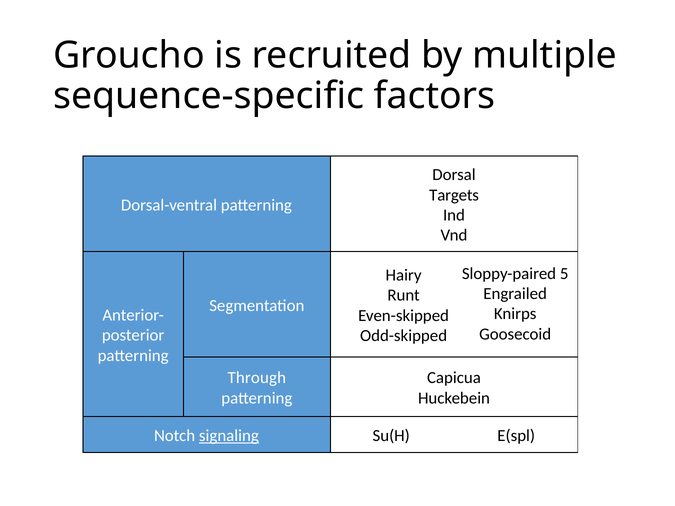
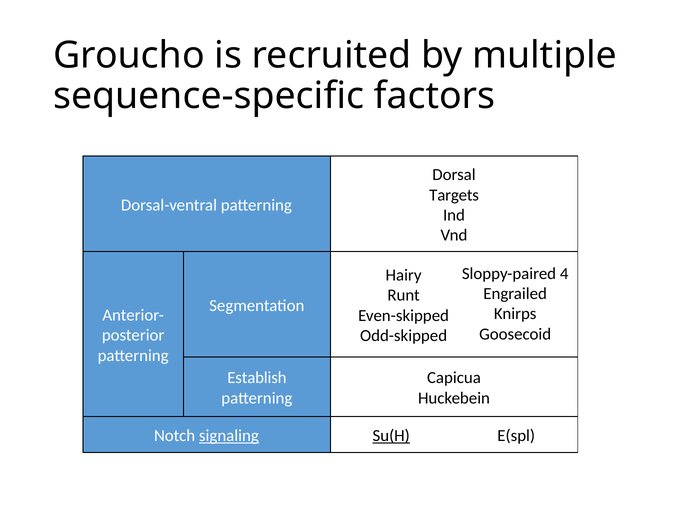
5: 5 -> 4 (564, 274)
Through: Through -> Establish (257, 378)
Su(H underline: none -> present (391, 436)
